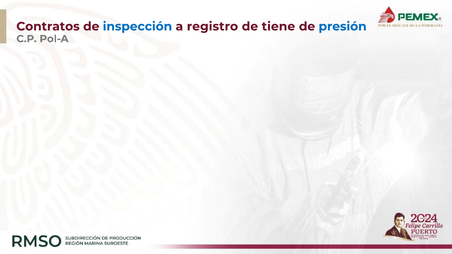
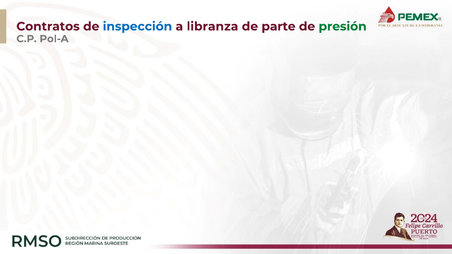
registro: registro -> libranza (212, 26)
tiene: tiene -> parte (279, 26)
presión colour: blue -> green (343, 26)
